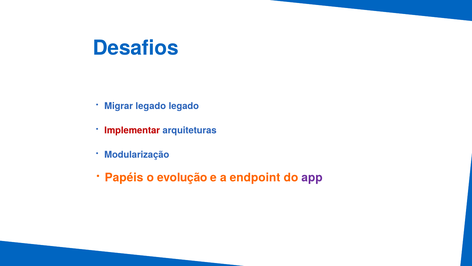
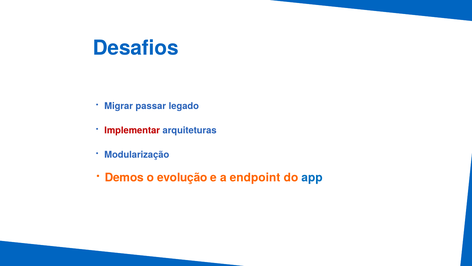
Migrar legado: legado -> passar (151, 106)
Papéis: Papéis -> Demos (124, 177)
app colour: purple -> blue (312, 177)
